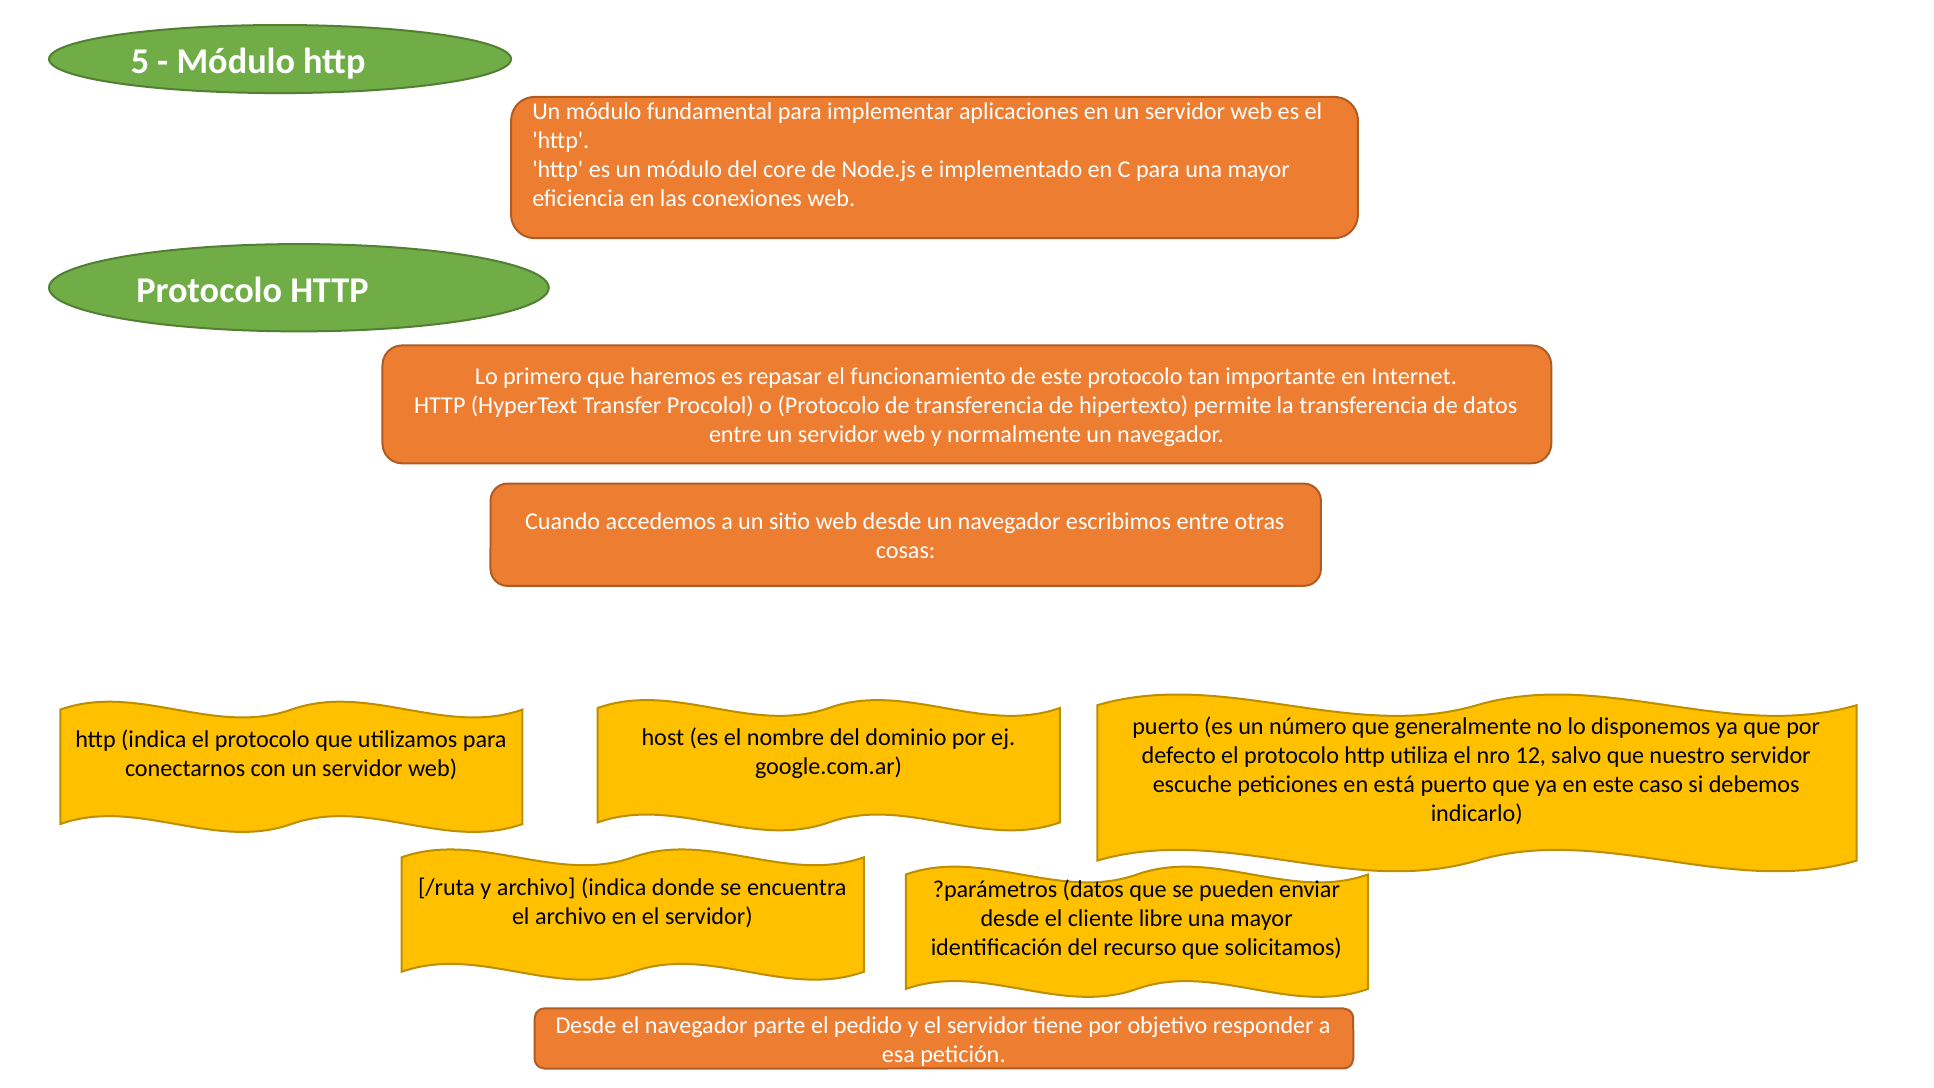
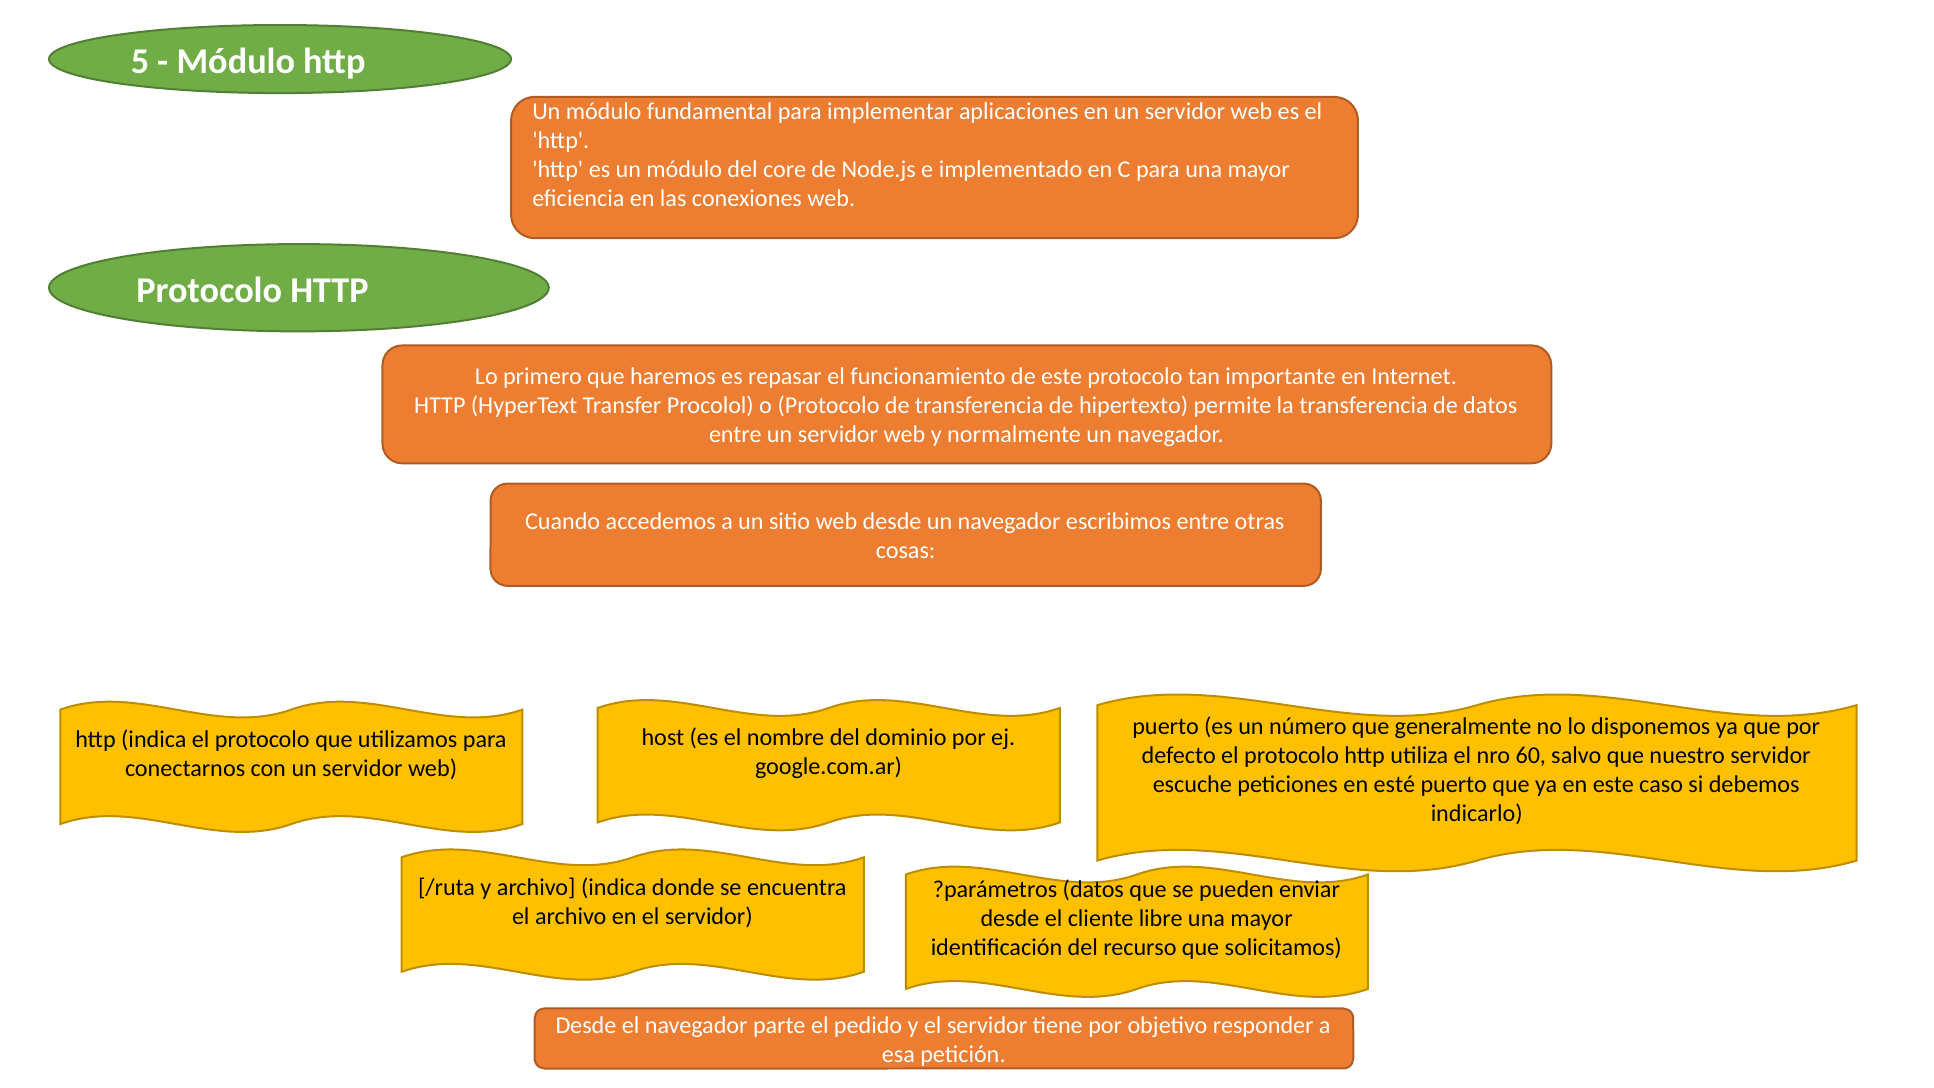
12: 12 -> 60 (1531, 755)
está: está -> esté (1394, 784)
